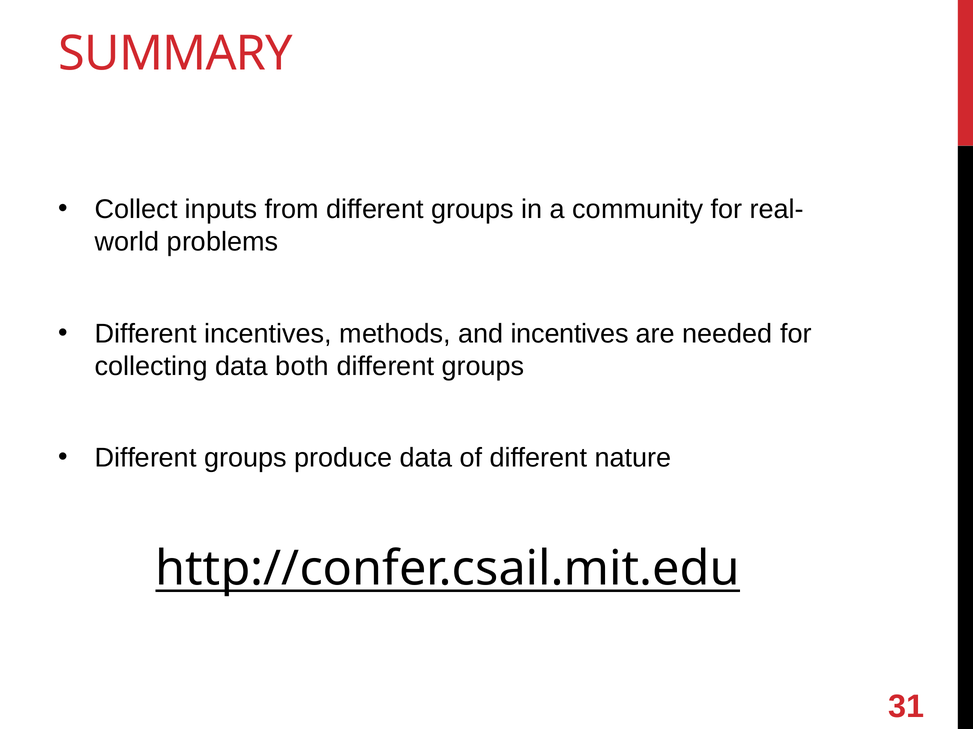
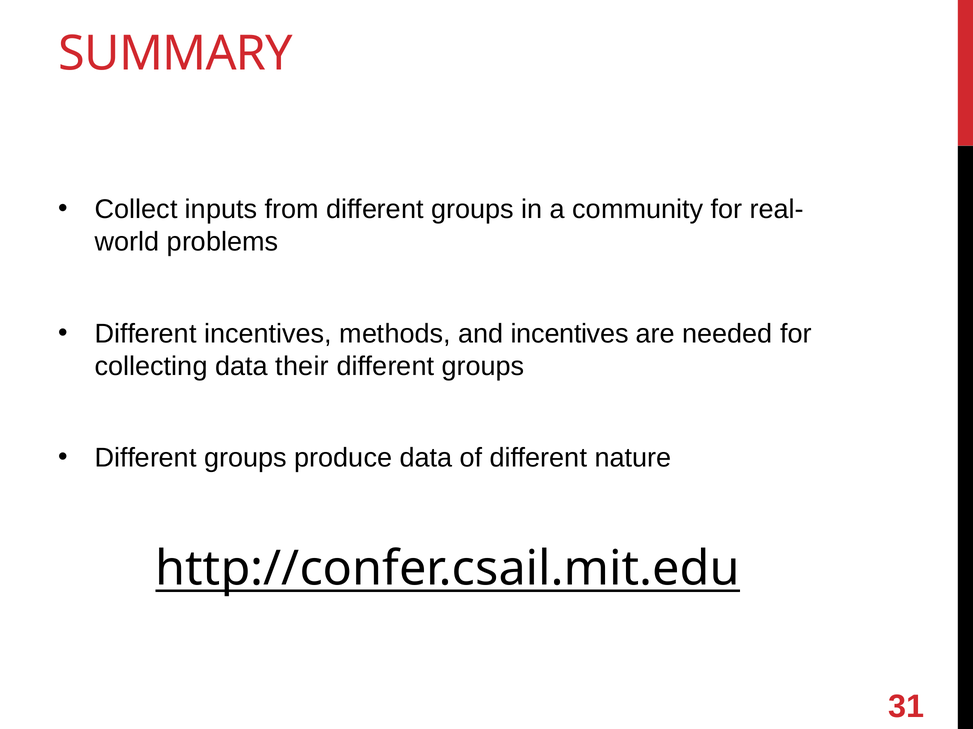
both: both -> their (302, 366)
